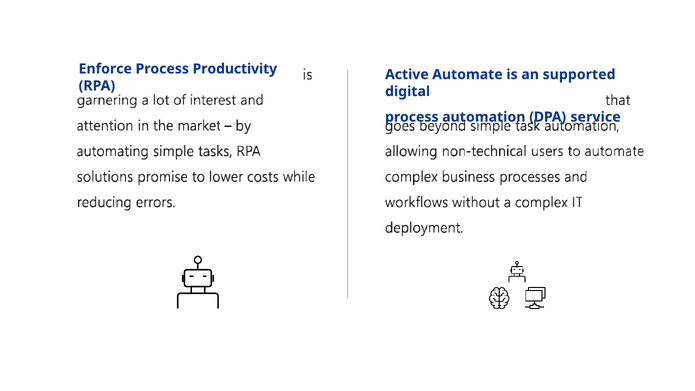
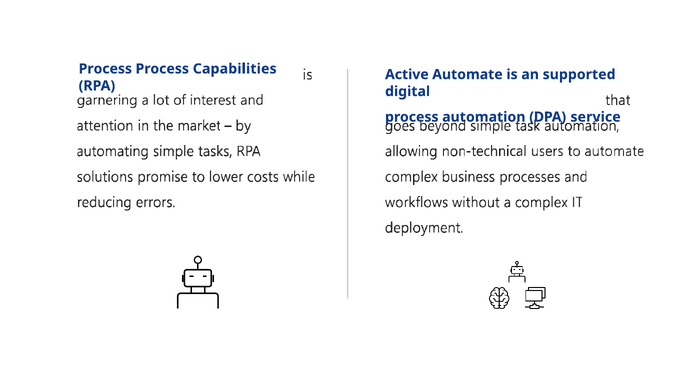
Enforce: Enforce -> Process (105, 69)
Productivity: Productivity -> Capabilities (235, 69)
